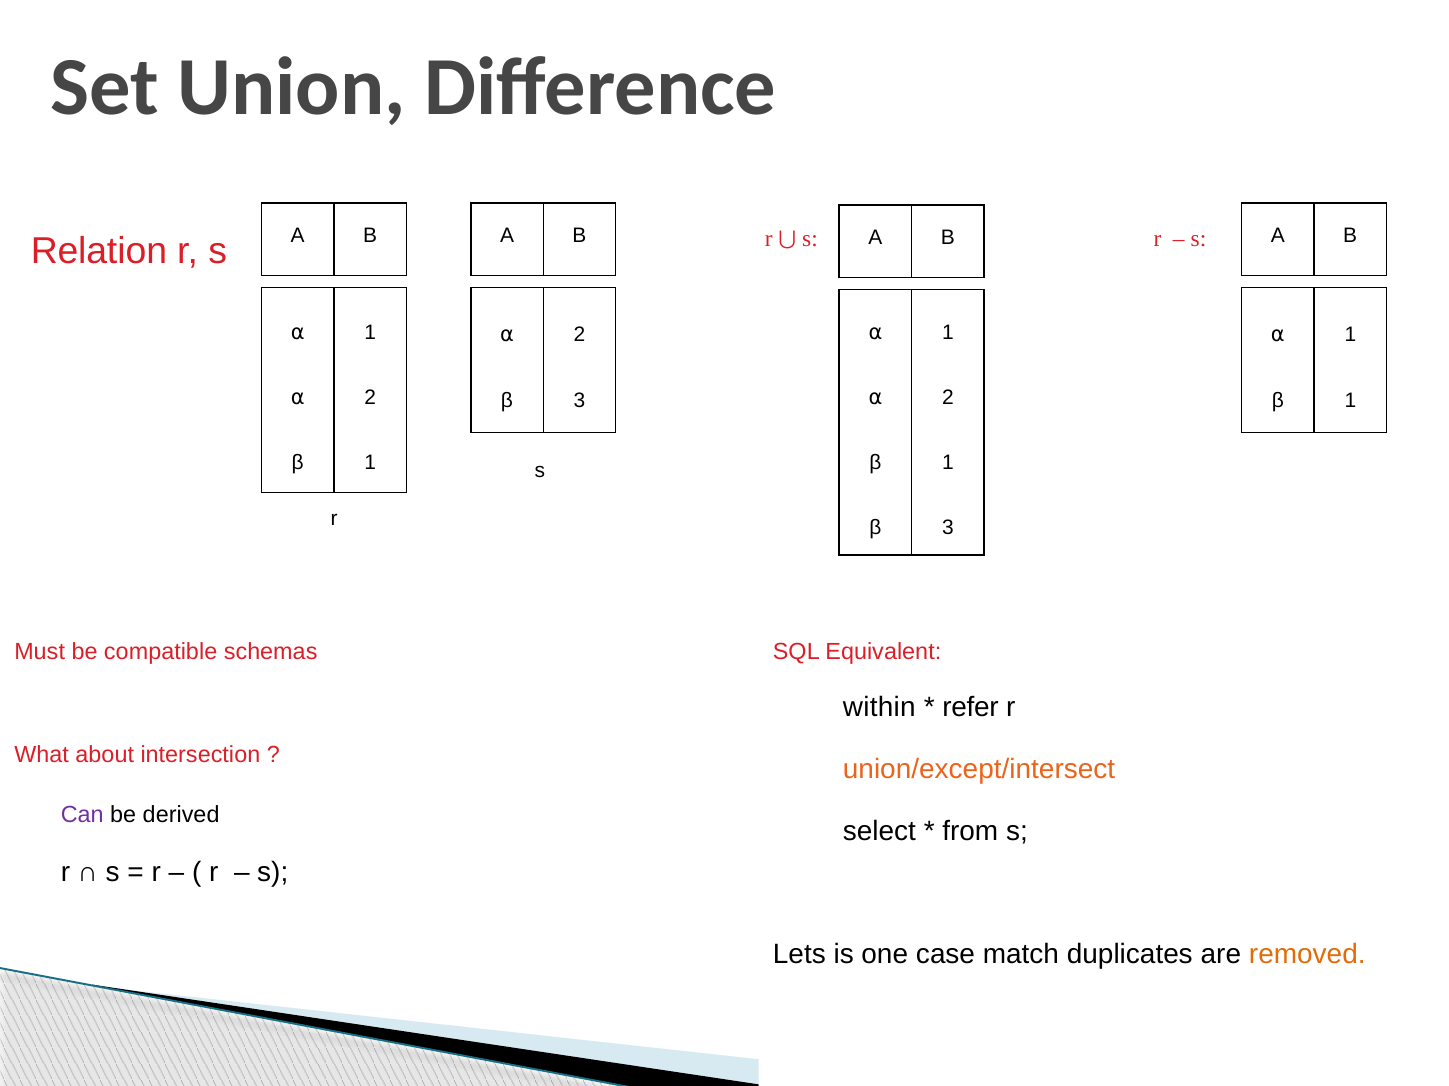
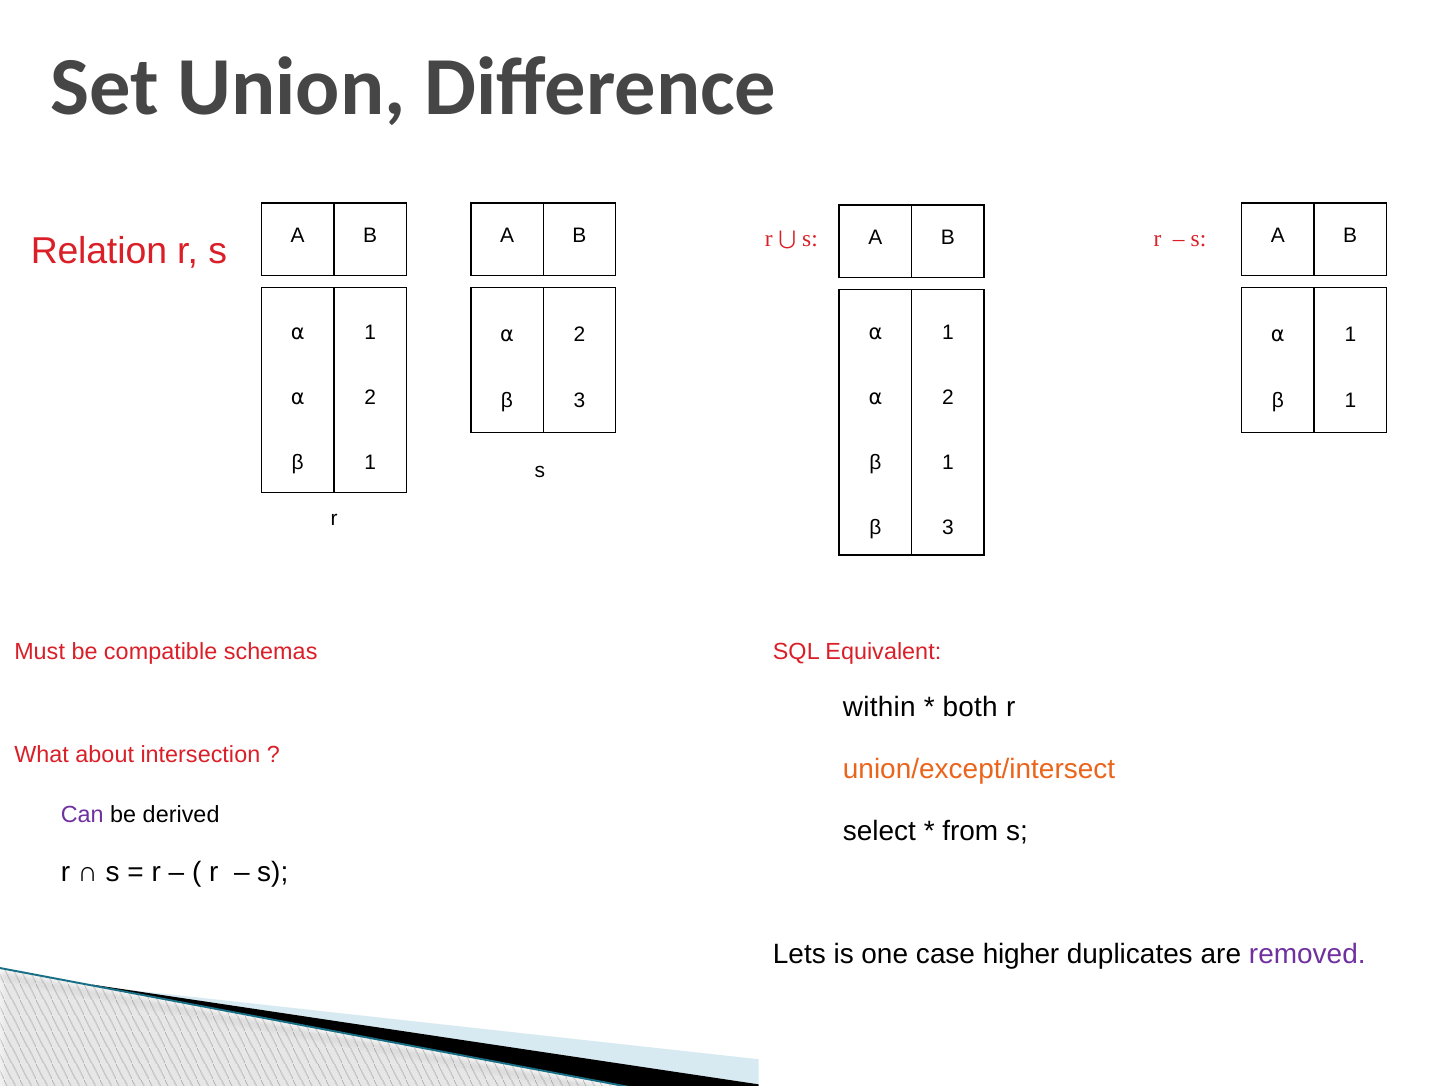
refer: refer -> both (970, 708)
match: match -> higher (1021, 955)
removed colour: orange -> purple (1307, 955)
